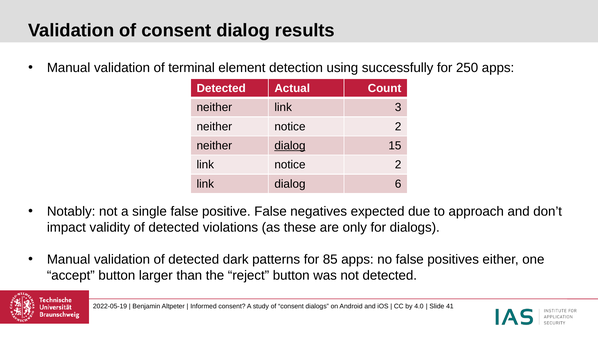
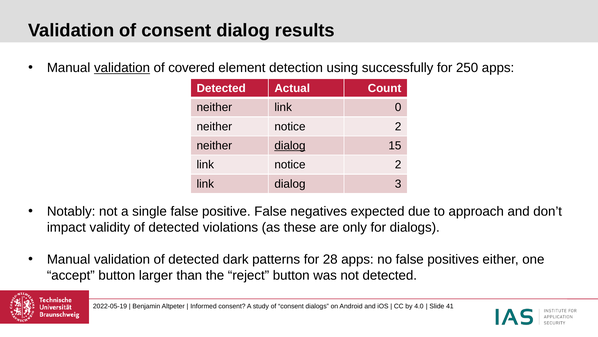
validation underline: none -> present (122, 68)
terminal: terminal -> covered (192, 68)
3: 3 -> 0 (398, 107)
6: 6 -> 3 (398, 184)
85: 85 -> 28 (330, 259)
